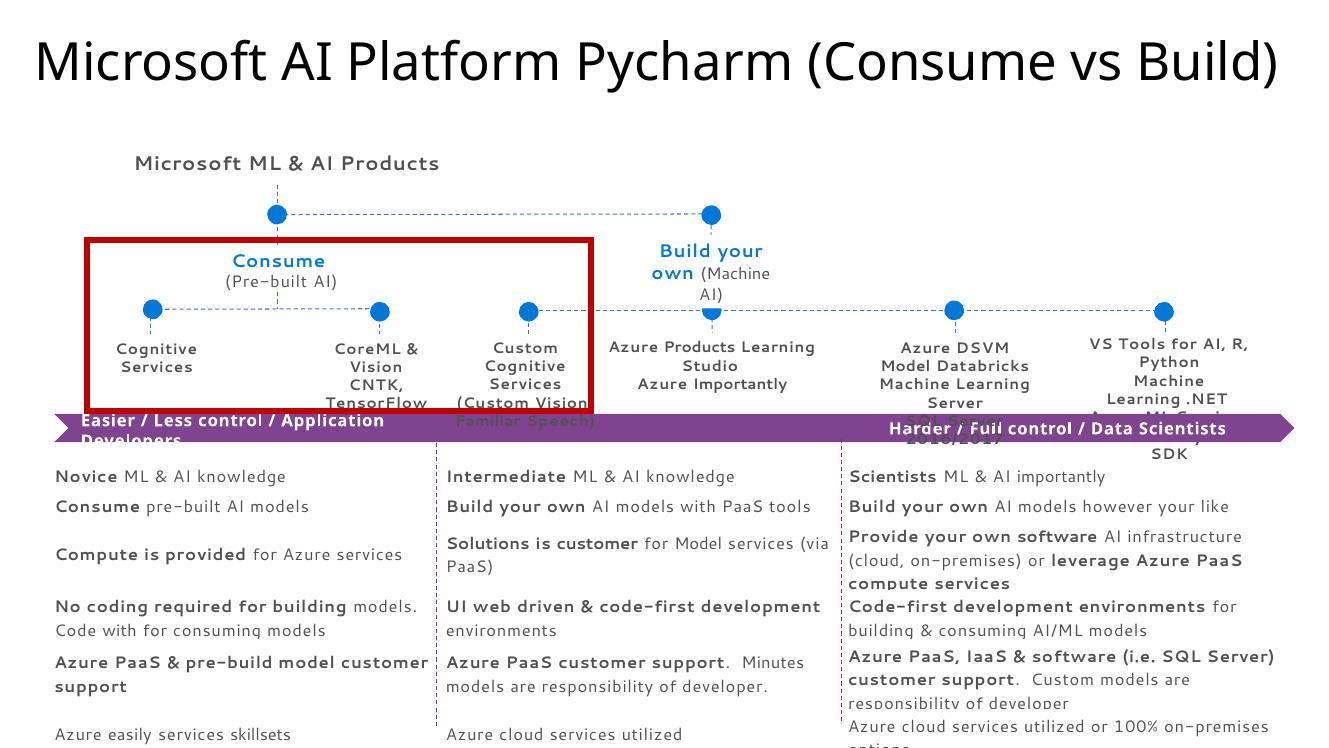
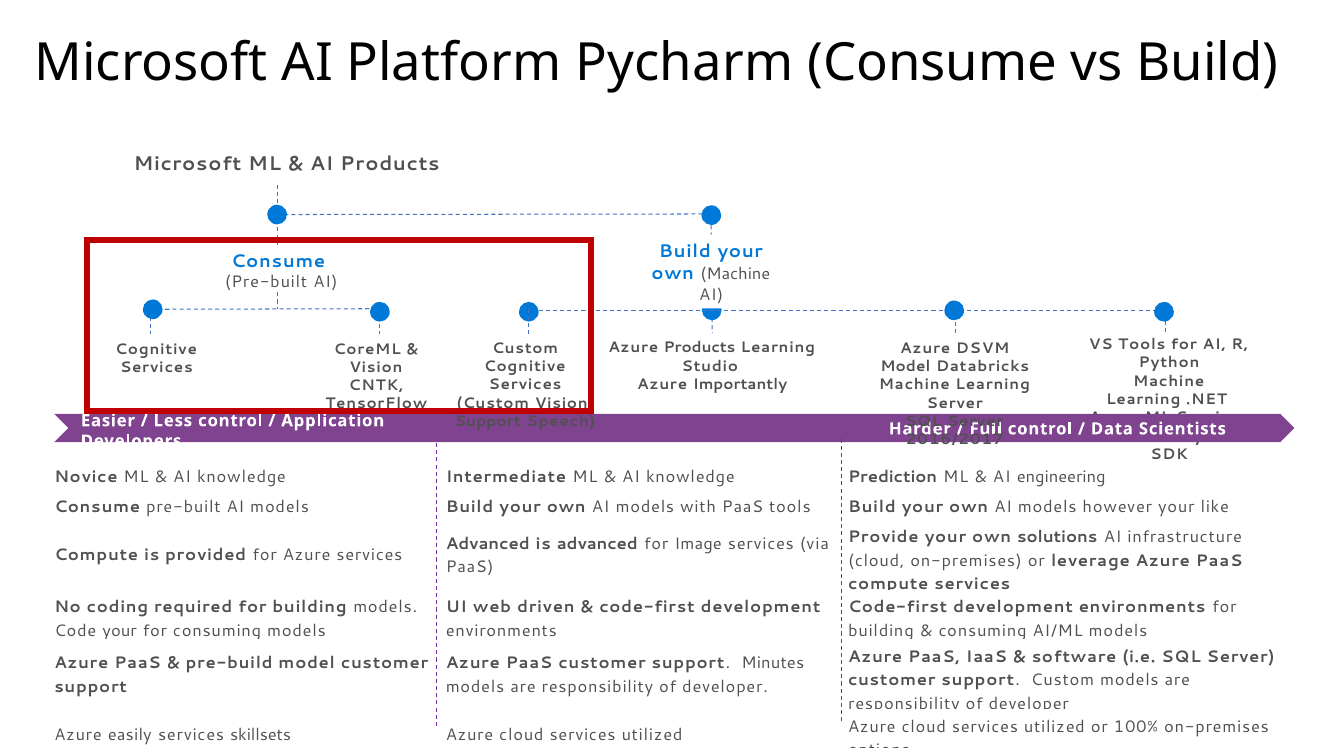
Familiar: Familiar -> Support (488, 421)
knowledge Scientists: Scientists -> Prediction (893, 477)
AI importantly: importantly -> engineering (1061, 477)
own software: software -> solutions (1057, 537)
Solutions: Solutions -> Advanced (488, 543)
is customer: customer -> advanced (597, 543)
for Model: Model -> Image (698, 543)
Code with: with -> your (120, 630)
